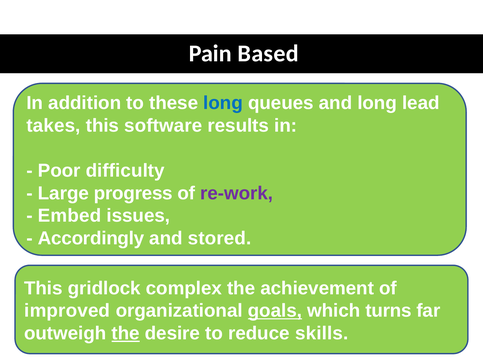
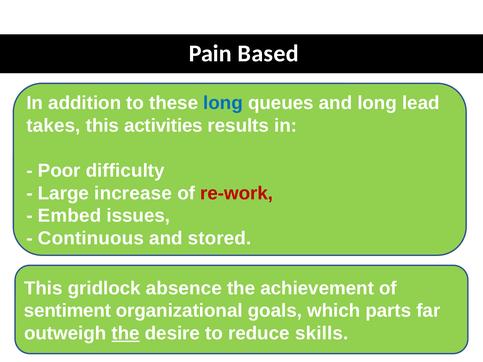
software: software -> activities (163, 126)
progress: progress -> increase (133, 193)
re-work colour: purple -> red (237, 193)
Accordingly: Accordingly -> Continuous (91, 238)
complex: complex -> absence (184, 288)
improved: improved -> sentiment (67, 311)
goals underline: present -> none (275, 311)
turns: turns -> parts (388, 311)
